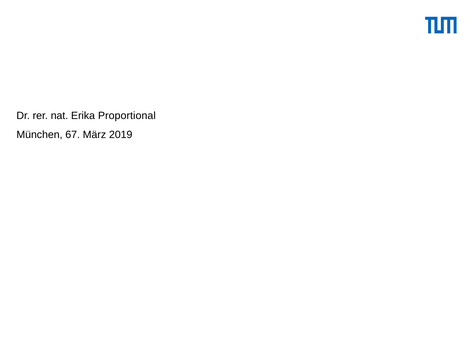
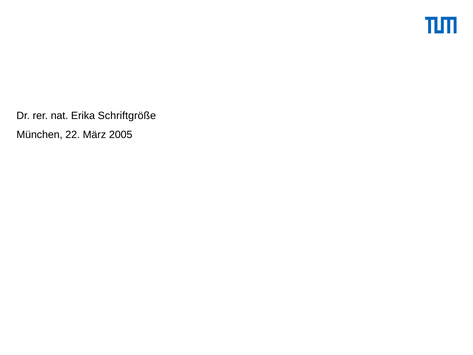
Proportional: Proportional -> Schriftgröße (127, 116)
67: 67 -> 22 (73, 135)
2019: 2019 -> 2005 (121, 135)
